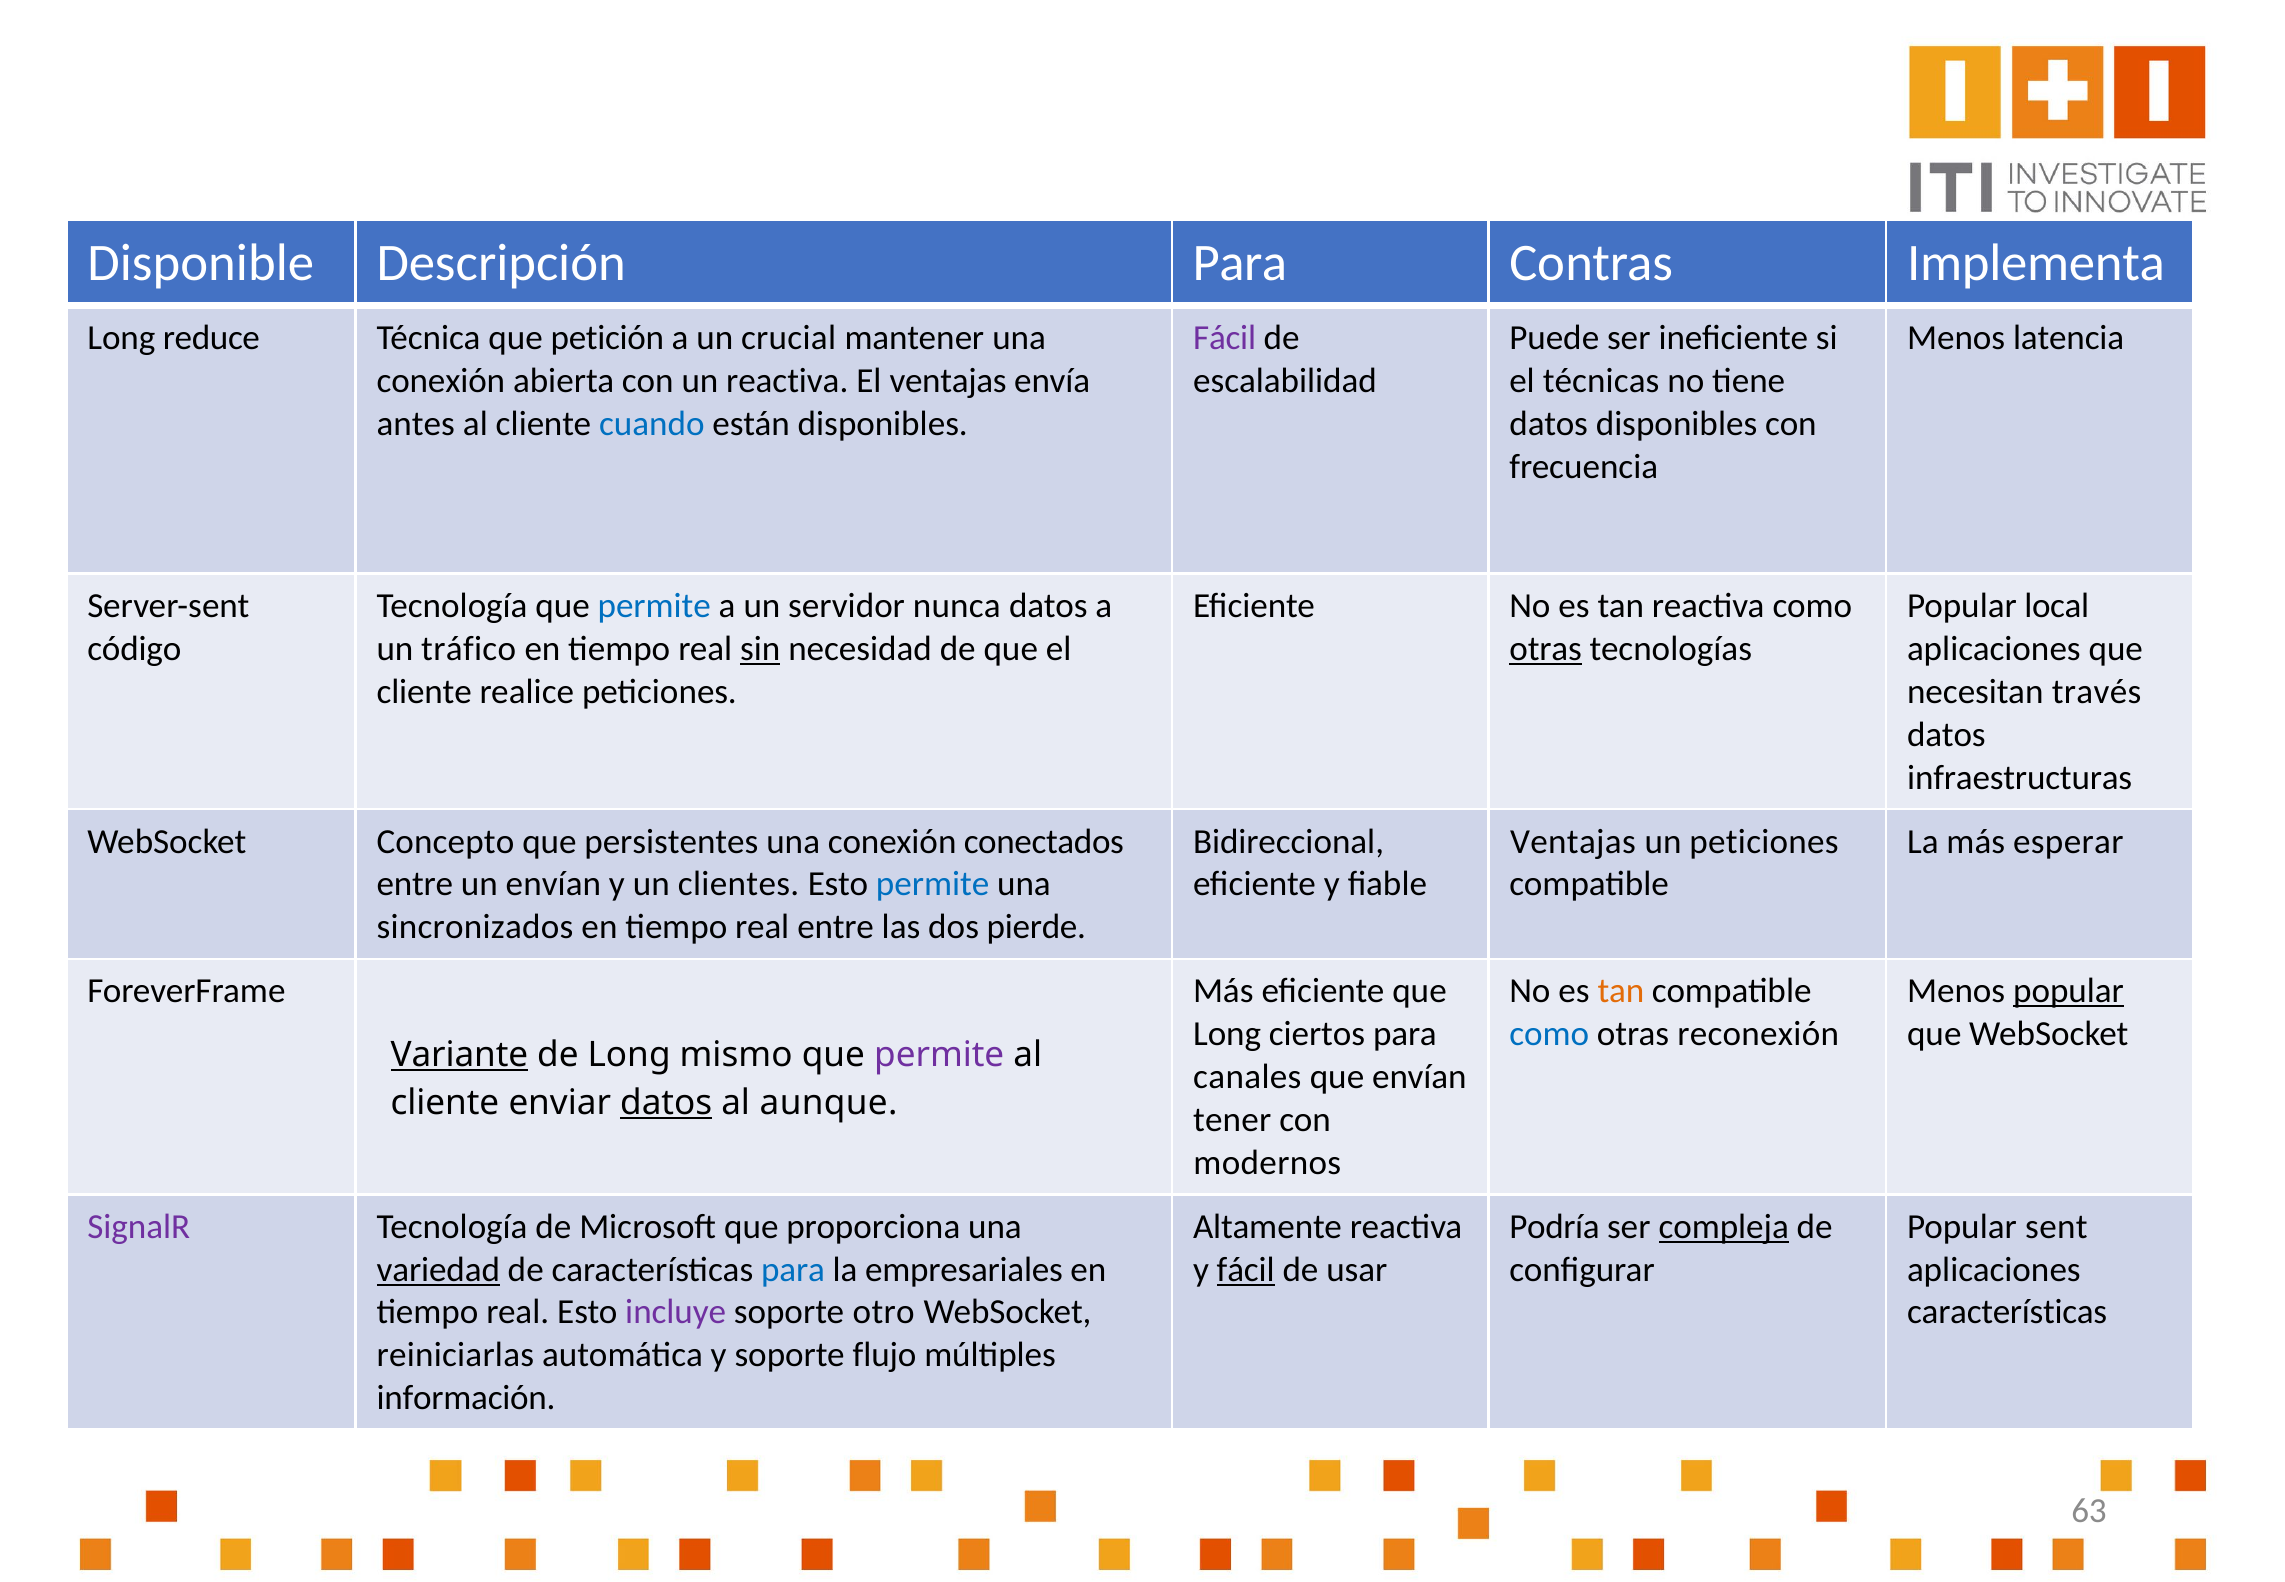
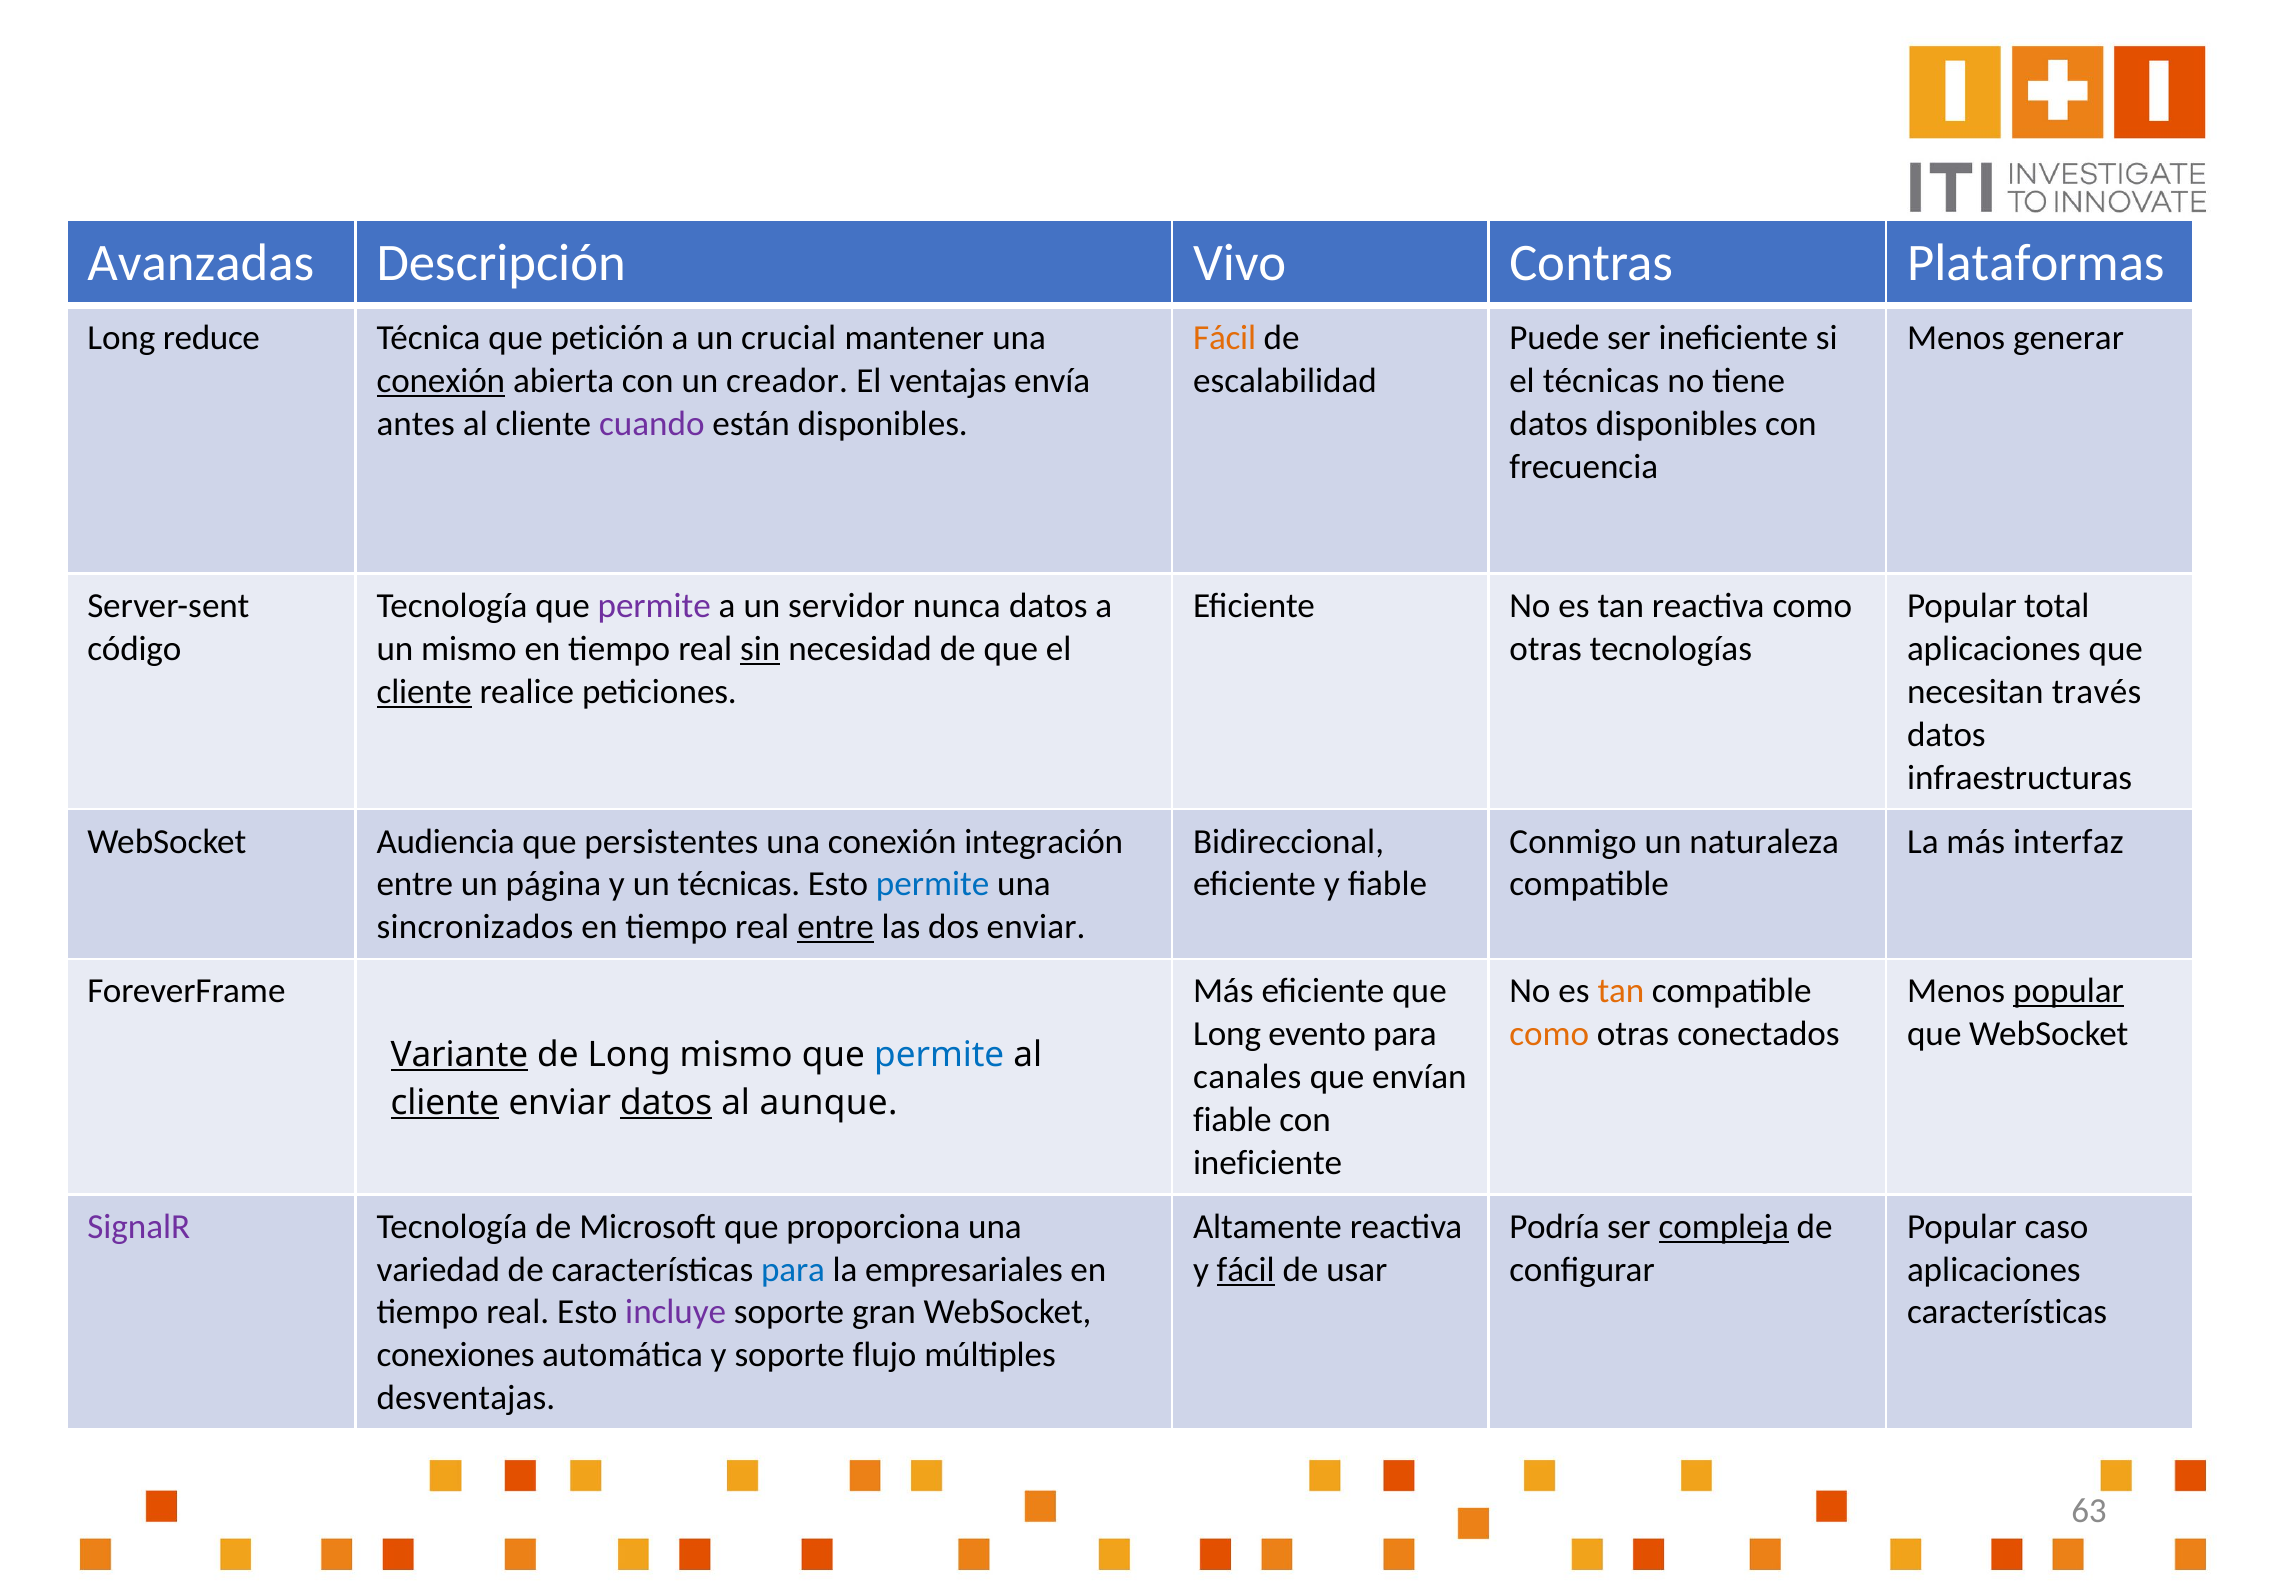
Disponible: Disponible -> Avanzadas (201, 263)
Descripción Para: Para -> Vivo (1240, 263)
Implementa: Implementa -> Plataformas (2036, 263)
Fácil colour: purple -> orange (1225, 338)
latencia: latencia -> generar (2069, 338)
conexión underline: none -> present (441, 381)
un reactiva: reactiva -> creador (787, 381)
cuando colour: blue -> purple (652, 424)
permite colour: blue -> purple (654, 606)
local: local -> total (2057, 606)
un tráfico: tráfico -> mismo (469, 649)
otras underline: present -> none (1546, 649)
cliente underline: none -> present (424, 692)
Concepto: Concepto -> Audiencia (446, 841)
conectados: conectados -> integración (1044, 841)
Ventajas: Ventajas -> Conmigo (1573, 841)
un peticiones: peticiones -> naturaleza (1764, 841)
esperar: esperar -> interfaz (2068, 841)
un envían: envían -> página (553, 884)
un clientes: clientes -> técnicas (739, 884)
entre underline: none -> present (836, 927)
dos pierde: pierde -> enviar (1036, 927)
ciertos: ciertos -> evento (1317, 1034)
como colour: blue -> orange (1549, 1034)
reconexión: reconexión -> conectados (1758, 1034)
permite colour: purple -> blue (939, 1055)
cliente underline: none -> present (445, 1102)
tener: tener -> fiable (1232, 1120)
modernos: modernos -> ineficiente (1268, 1163)
sent: sent -> caso (2057, 1227)
variedad underline: present -> none (438, 1269)
otro: otro -> gran (884, 1312)
reiniciarlas: reiniciarlas -> conexiones (456, 1355)
información: información -> desventajas (466, 1398)
